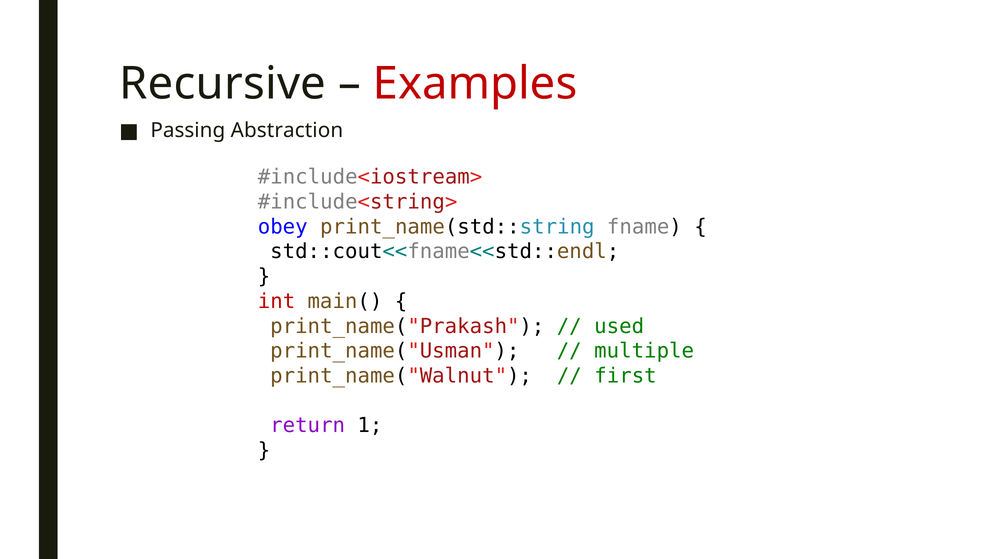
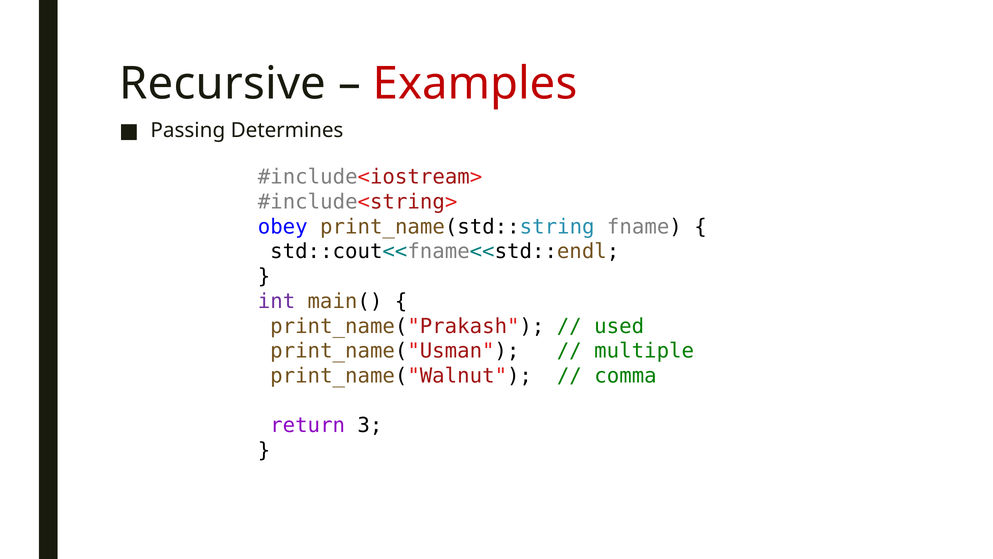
Abstraction: Abstraction -> Determines (287, 130)
int colour: red -> purple (277, 301)
first: first -> comma (626, 376)
1: 1 -> 3 (370, 425)
